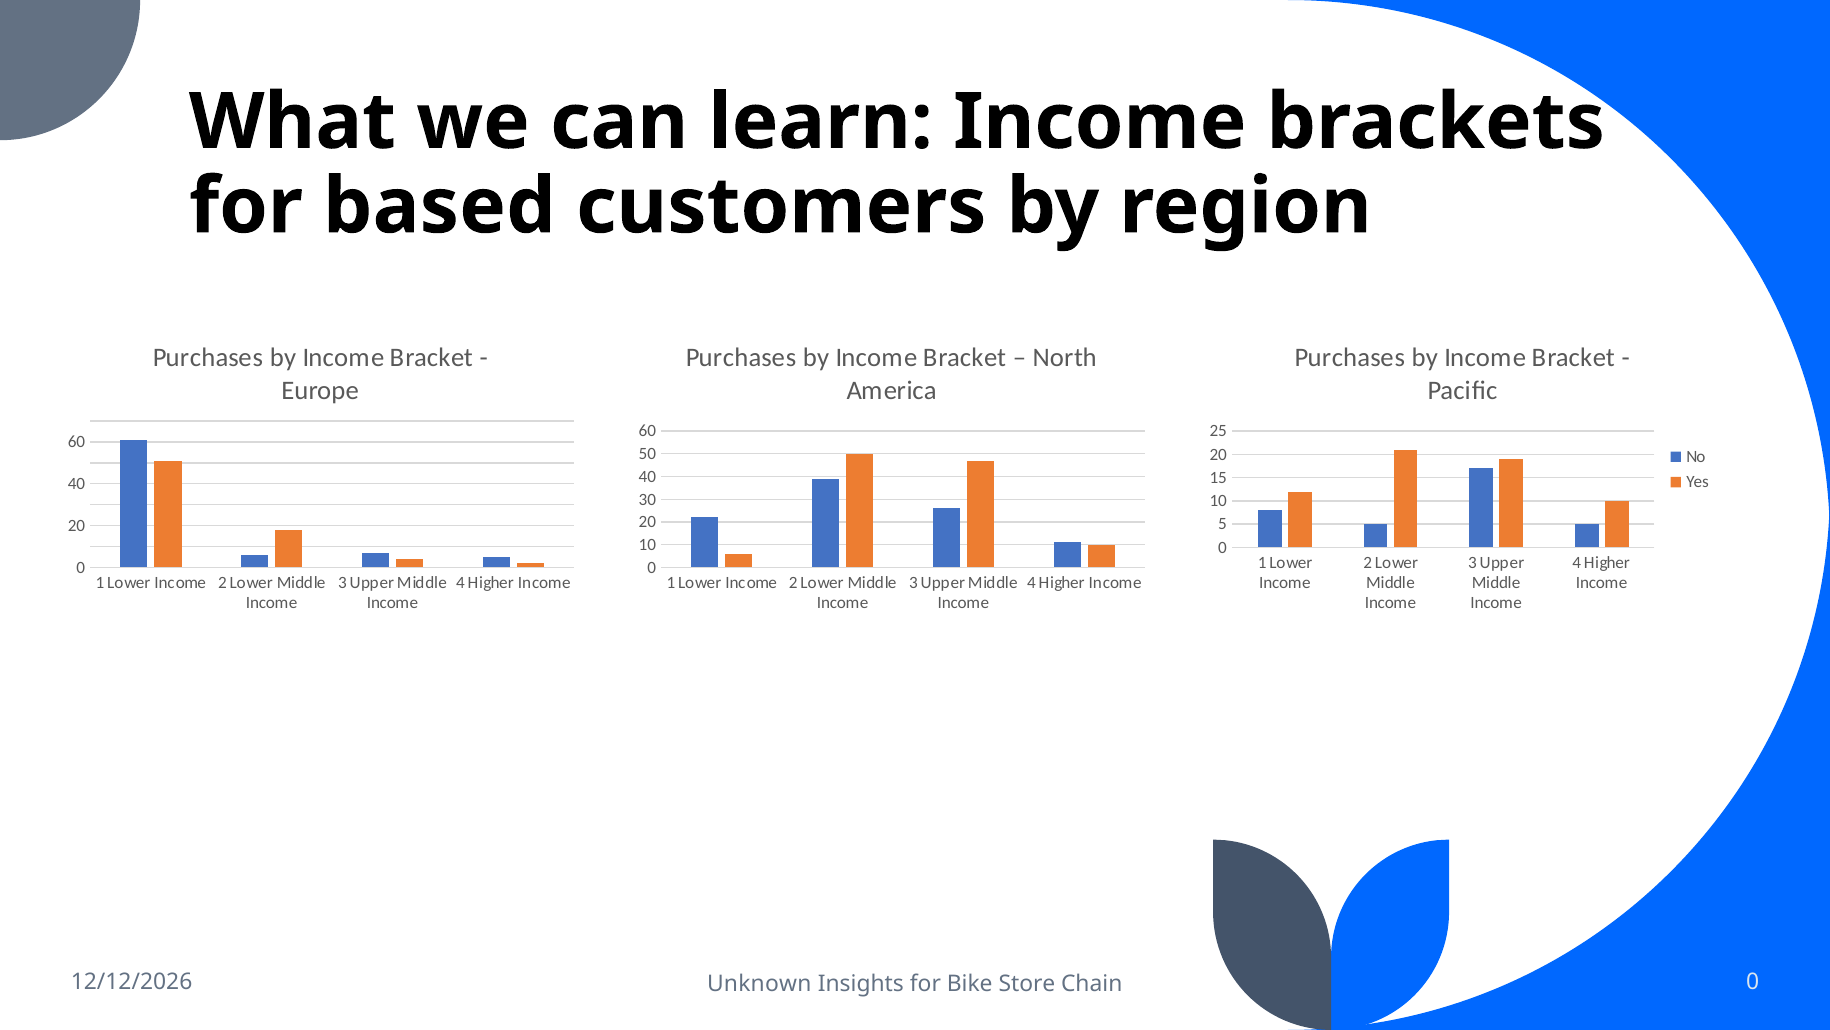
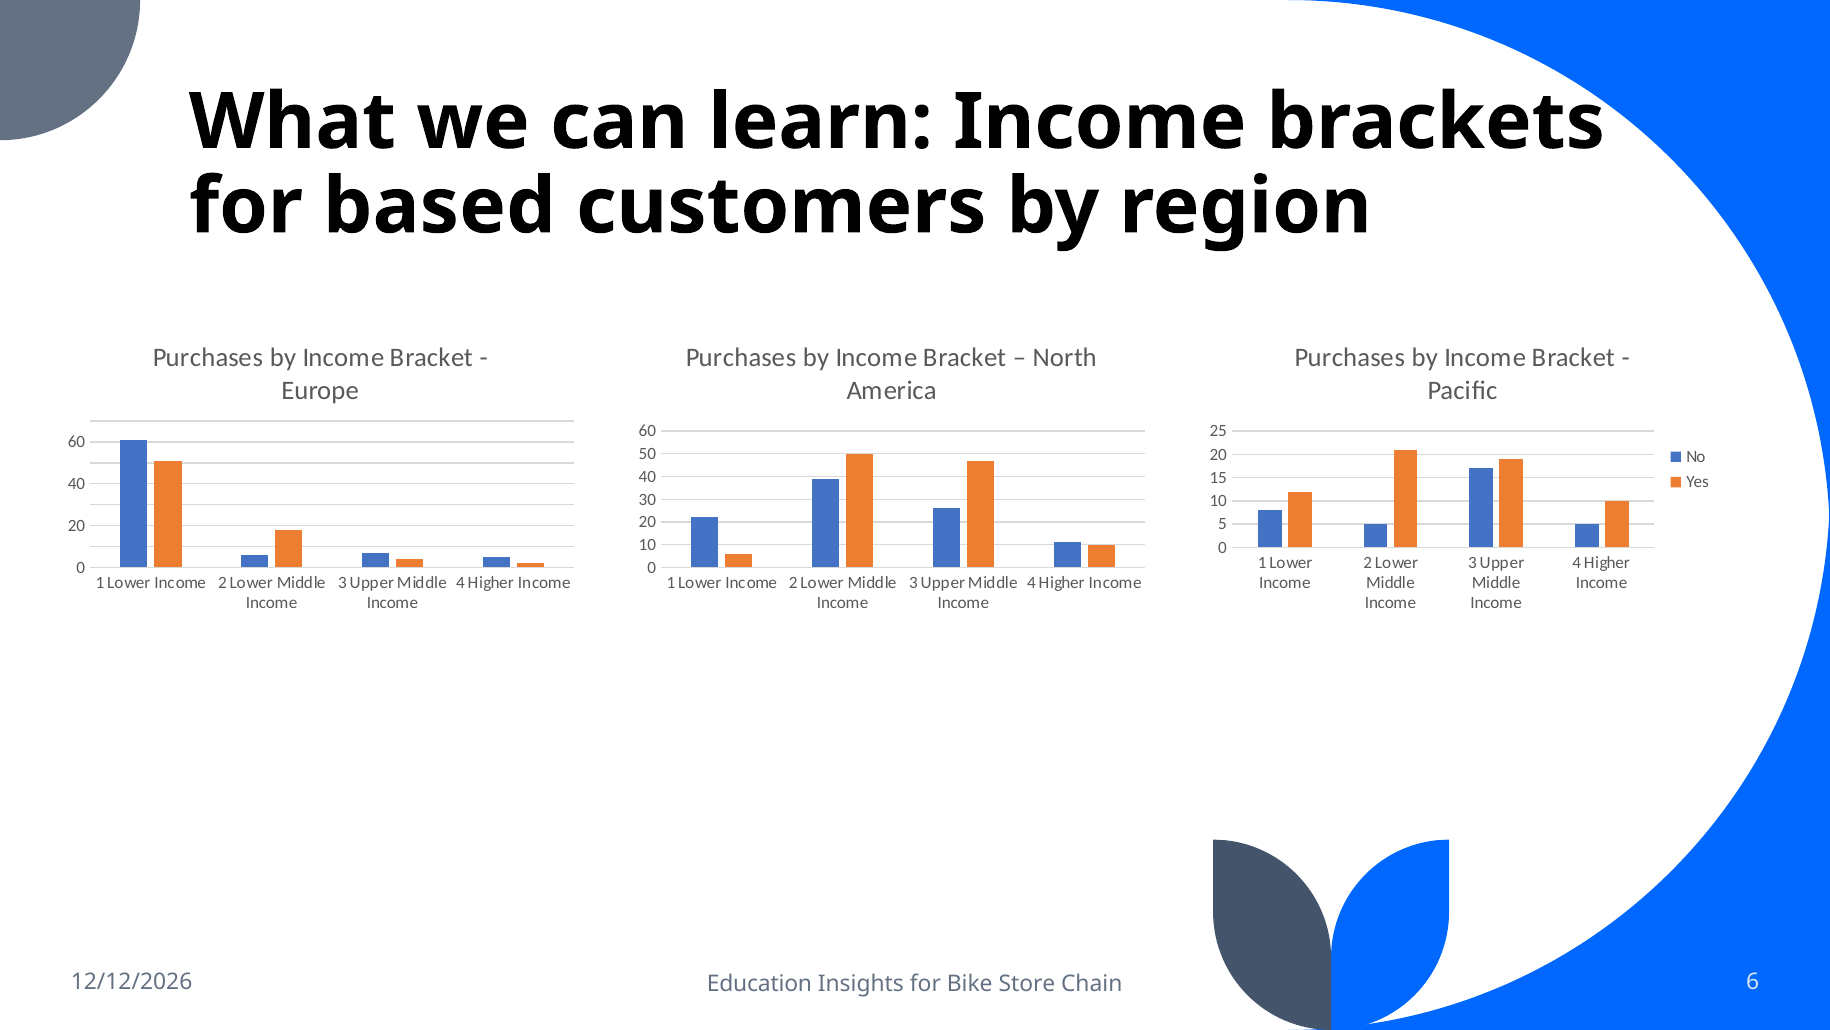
Unknown: Unknown -> Education (759, 983)
Chain 0: 0 -> 6 (1753, 981)
